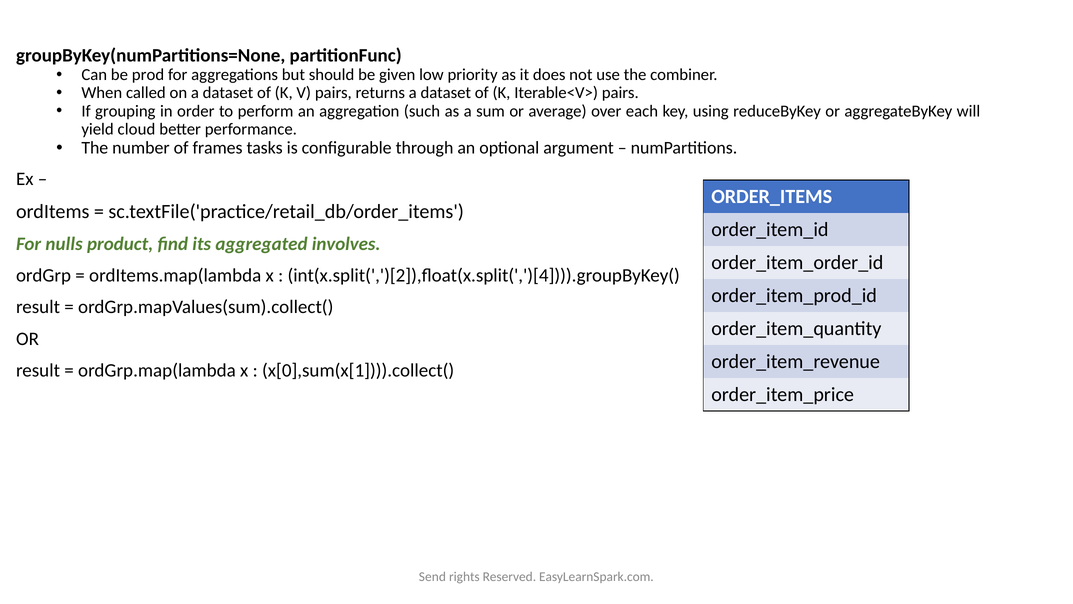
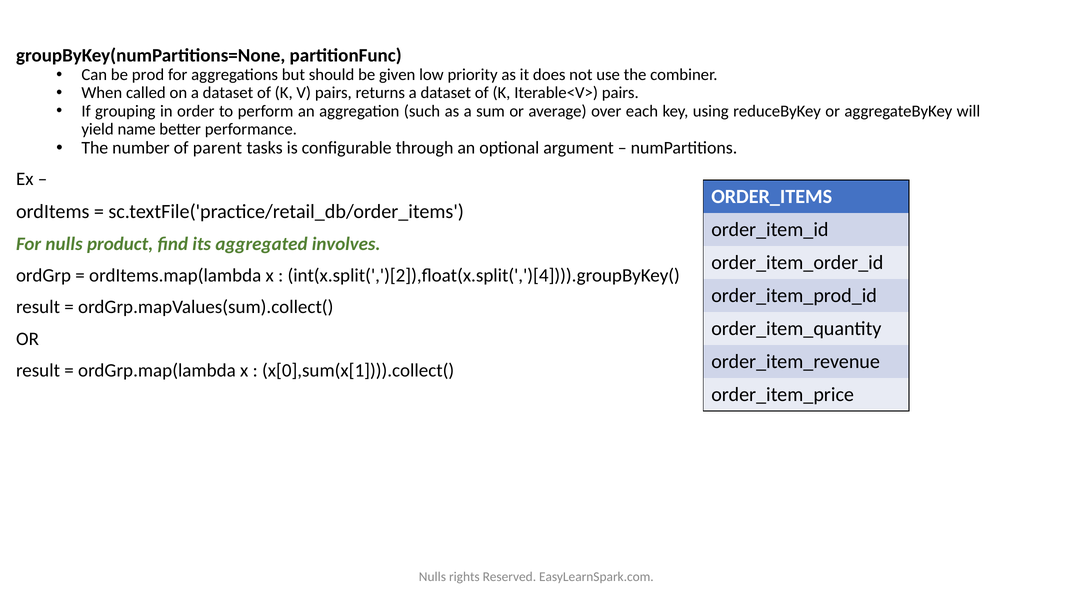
cloud: cloud -> name (137, 129)
frames: frames -> parent (217, 148)
Send: Send -> Nulls (432, 576)
